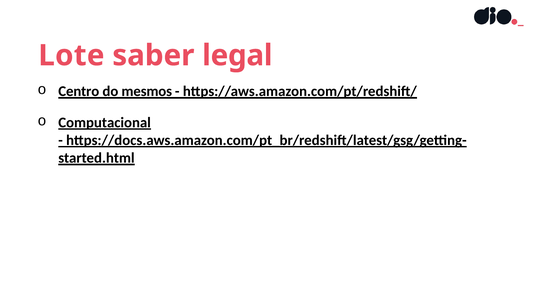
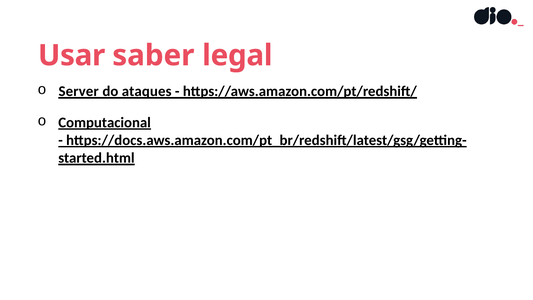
Lote: Lote -> Usar (72, 55)
Centro: Centro -> Server (79, 91)
mesmos: mesmos -> ataques (147, 91)
